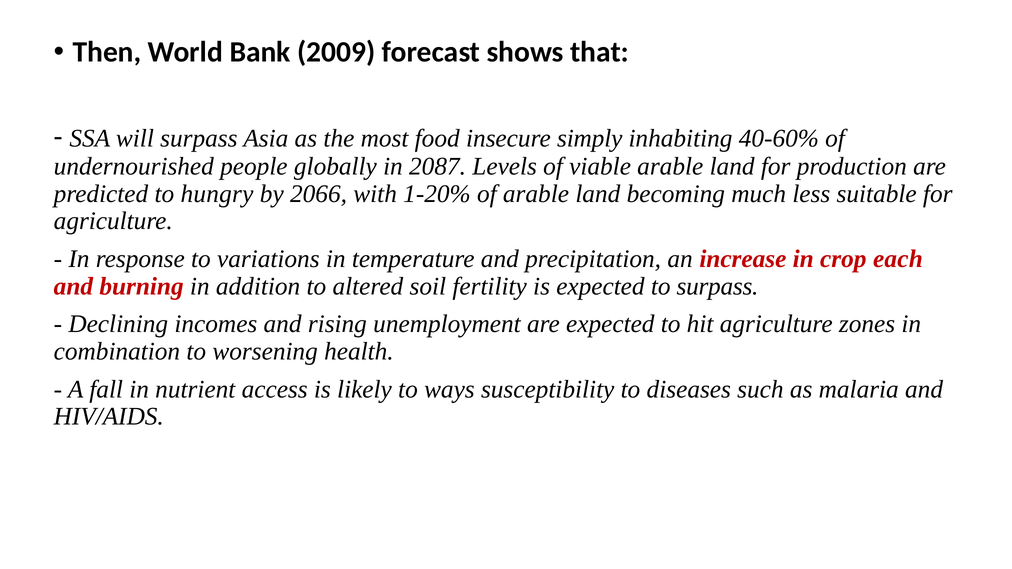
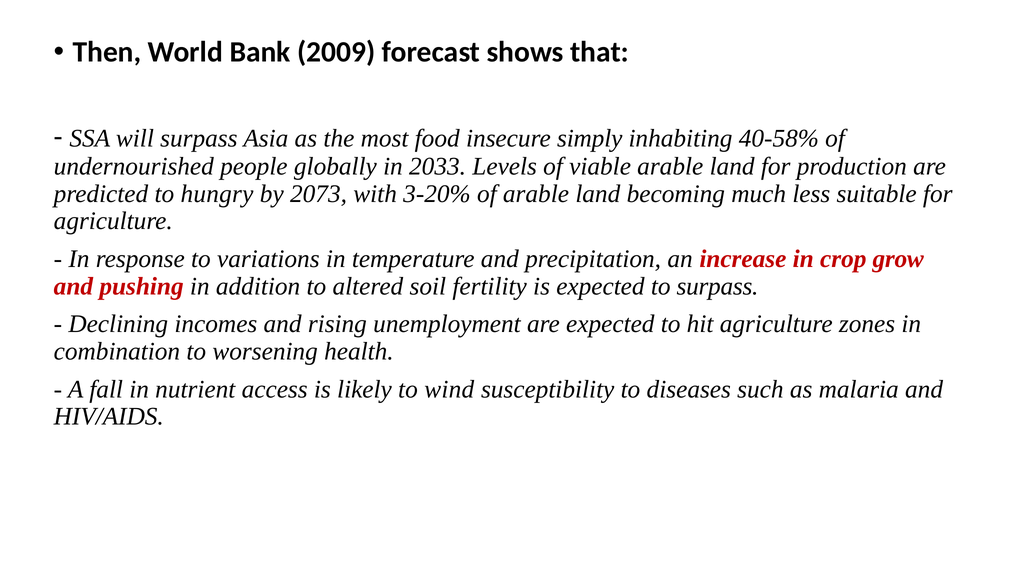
40-60%: 40-60% -> 40-58% (779, 138)
2087: 2087 -> 2033 (438, 167)
2066: 2066 -> 2073 (319, 194)
1-20%: 1-20% -> 3-20% (437, 194)
each: each -> grow (898, 259)
burning: burning -> pushing (142, 286)
ways: ways -> wind (449, 389)
